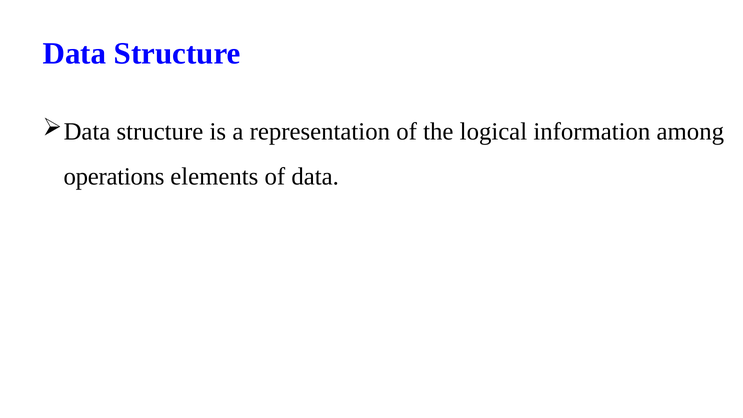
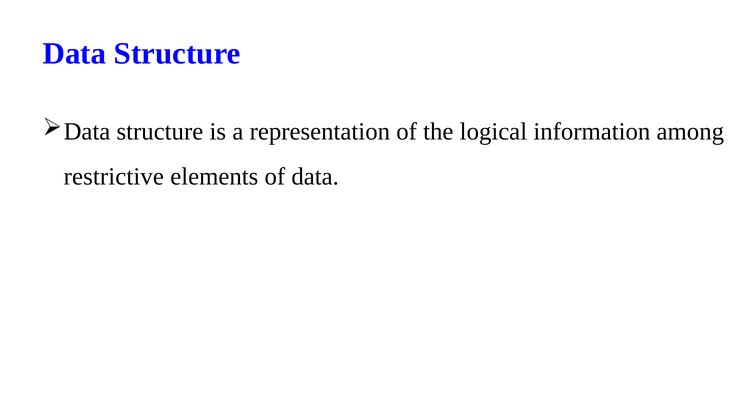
operations: operations -> restrictive (114, 176)
